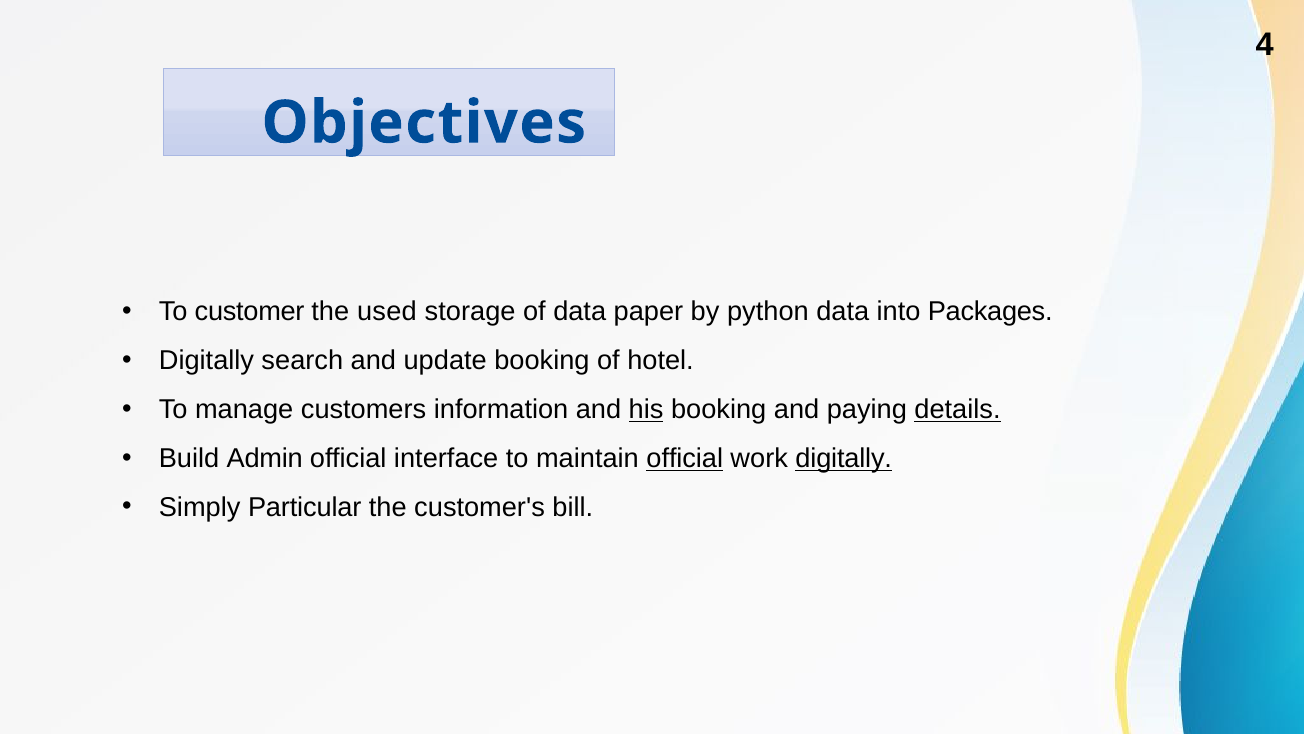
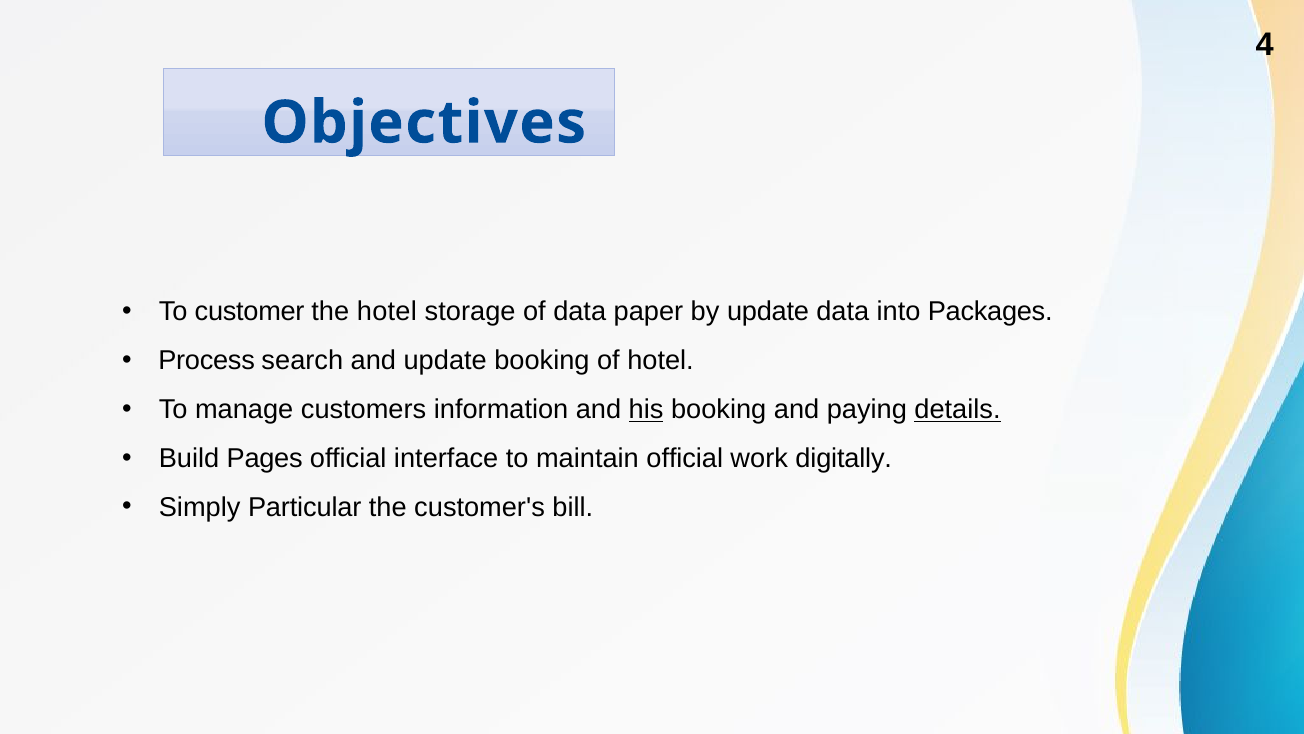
the used: used -> hotel (387, 312)
by python: python -> update (768, 312)
Digitally: Digitally -> Process (207, 361)
Admin: Admin -> Pages (265, 458)
official underline: present -> none (685, 458)
digitally underline: present -> none (844, 458)
